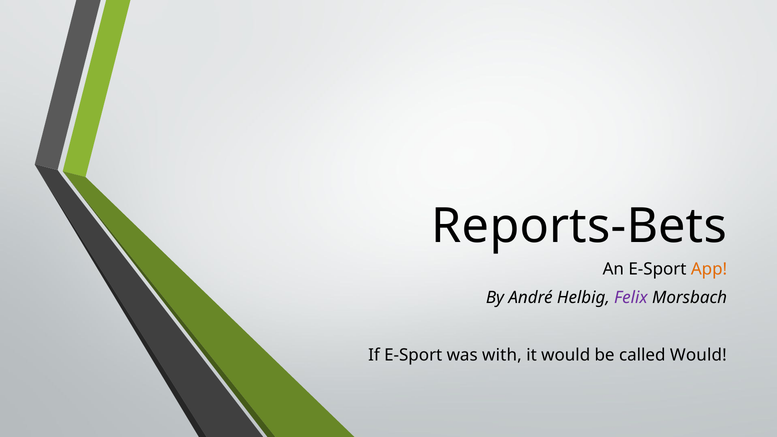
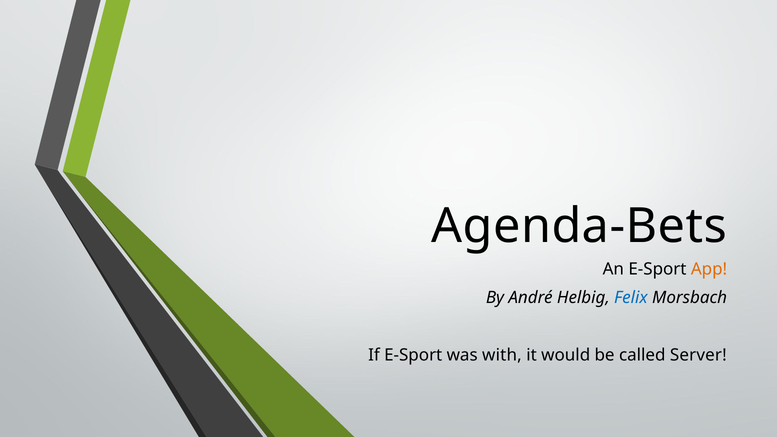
Reports-Bets: Reports-Bets -> Agenda-Bets (579, 226)
Felix colour: purple -> blue (631, 298)
called Would: Would -> Server (698, 355)
